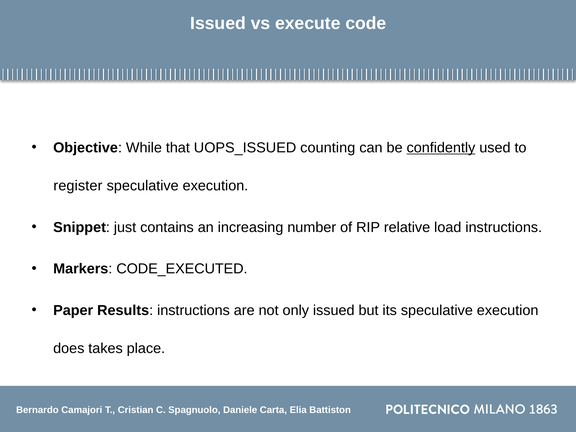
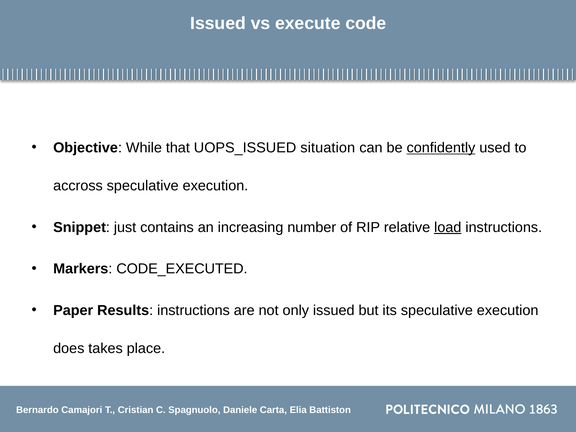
counting: counting -> situation (328, 148)
register: register -> accross (78, 186)
load underline: none -> present (448, 227)
